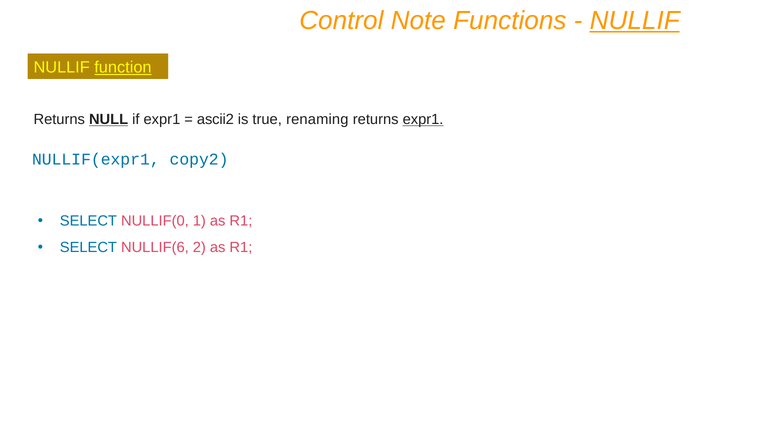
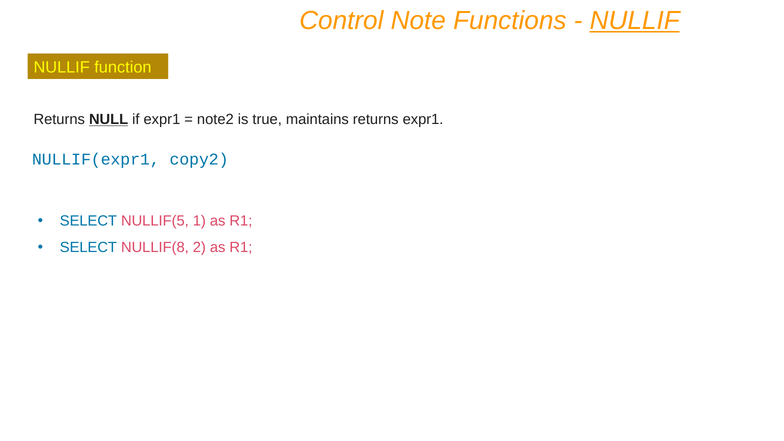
function underline: present -> none (123, 67)
ascii2: ascii2 -> note2 (215, 119)
renaming: renaming -> maintains (317, 119)
expr1 underline: present -> none (423, 119)
NULLIF(0: NULLIF(0 -> NULLIF(5 (155, 221)
NULLIF(6: NULLIF(6 -> NULLIF(8 (155, 248)
